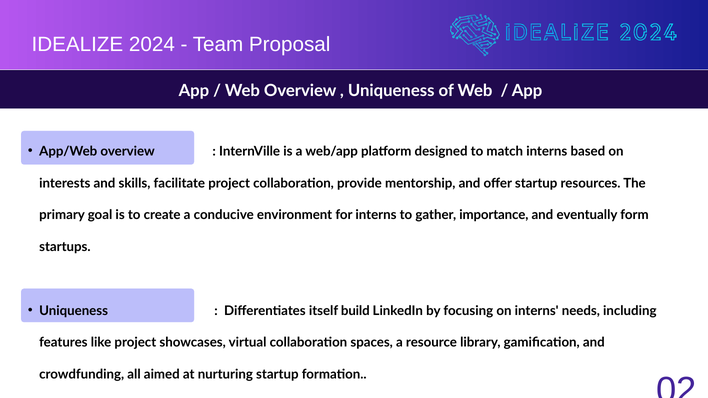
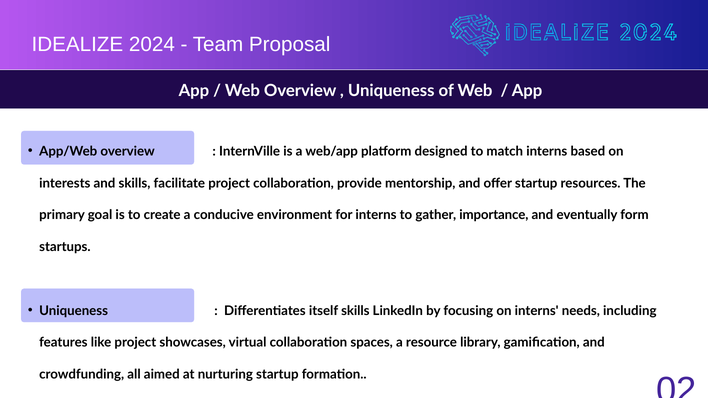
itself build: build -> skills (355, 311)
